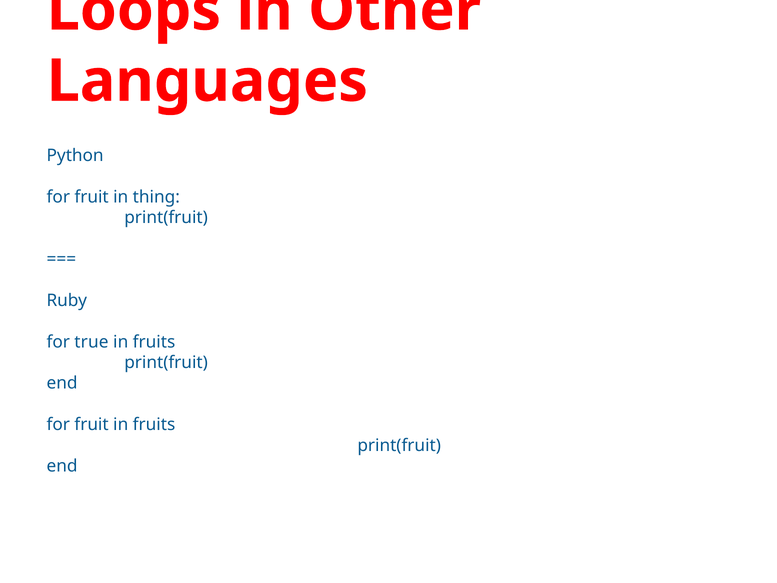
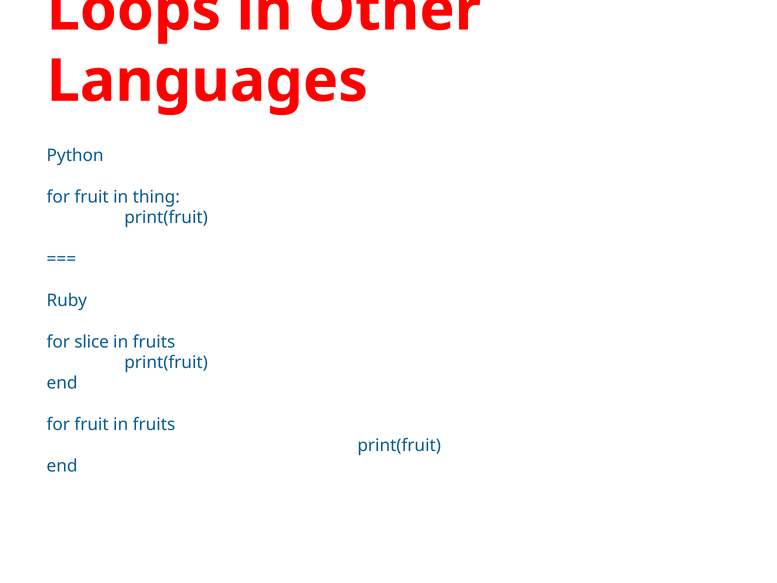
true: true -> slice (92, 342)
